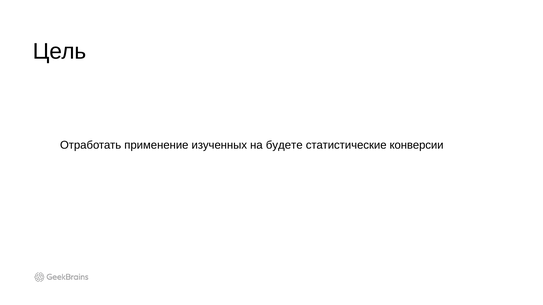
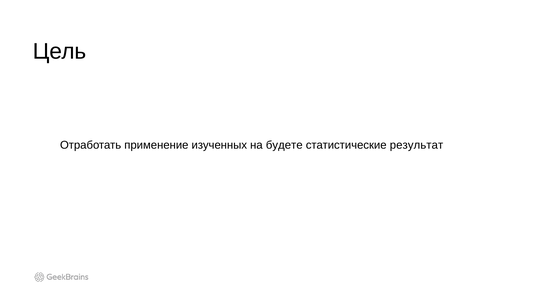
конверсии: конверсии -> результат (416, 145)
